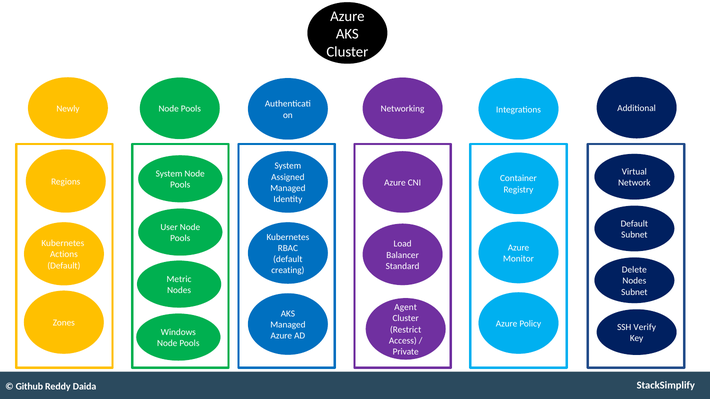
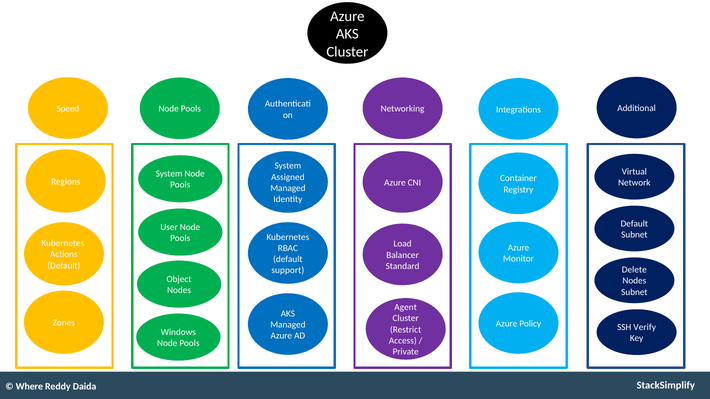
Newly: Newly -> Speed (68, 109)
creating: creating -> support (288, 271)
Metric: Metric -> Object (179, 279)
Github: Github -> Where (29, 387)
